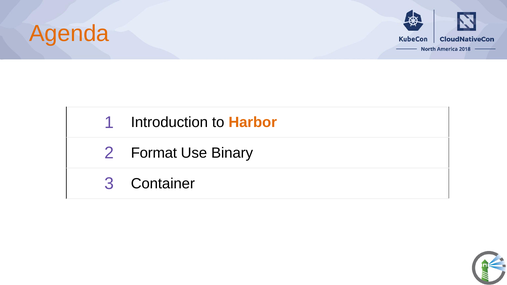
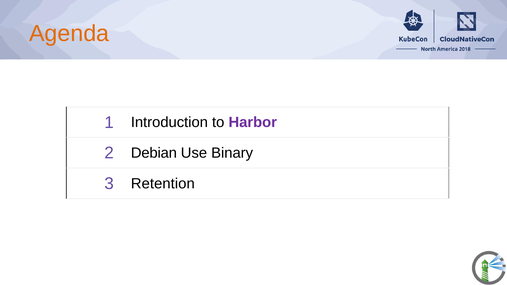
Harbor colour: orange -> purple (253, 123)
Format: Format -> Debian (154, 153)
Container: Container -> Retention (163, 184)
